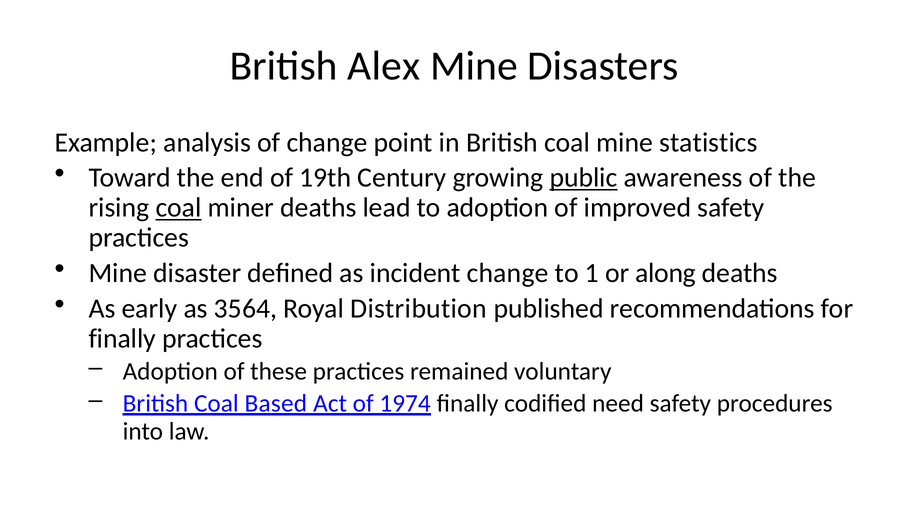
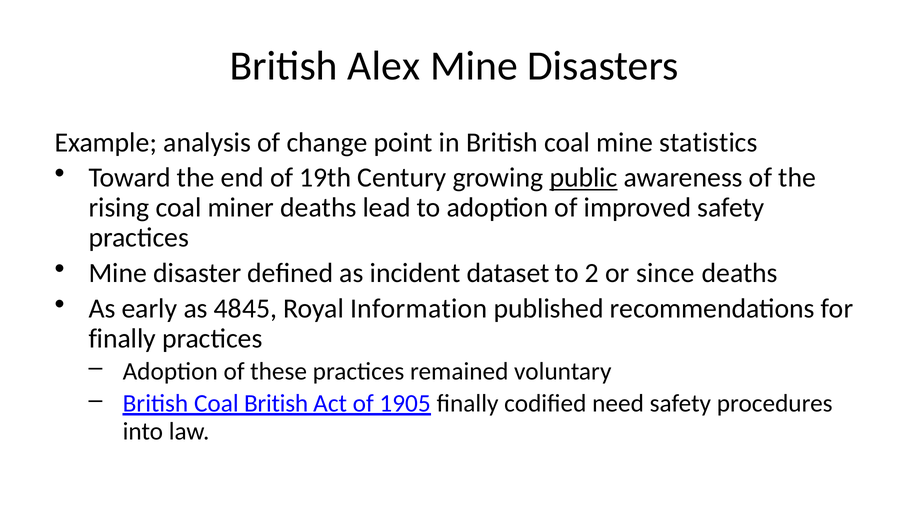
coal underline: present -> none (179, 208)
incident change: change -> dataset (508, 273)
1: 1 -> 2 (592, 273)
along: along -> since (665, 273)
3564: 3564 -> 4845 (245, 309)
Distribution: Distribution -> Information (419, 309)
Coal Based: Based -> British (276, 404)
1974: 1974 -> 1905 (405, 404)
